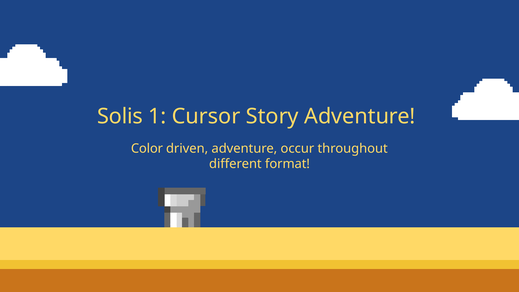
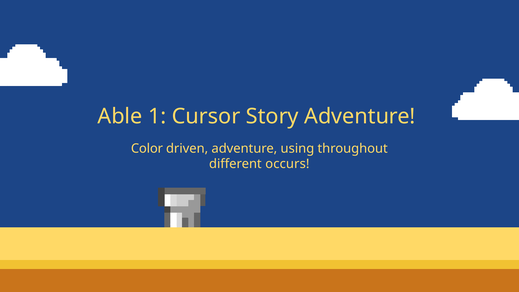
Solis: Solis -> Able (120, 116)
occur: occur -> using (297, 148)
format: format -> occurs (287, 164)
